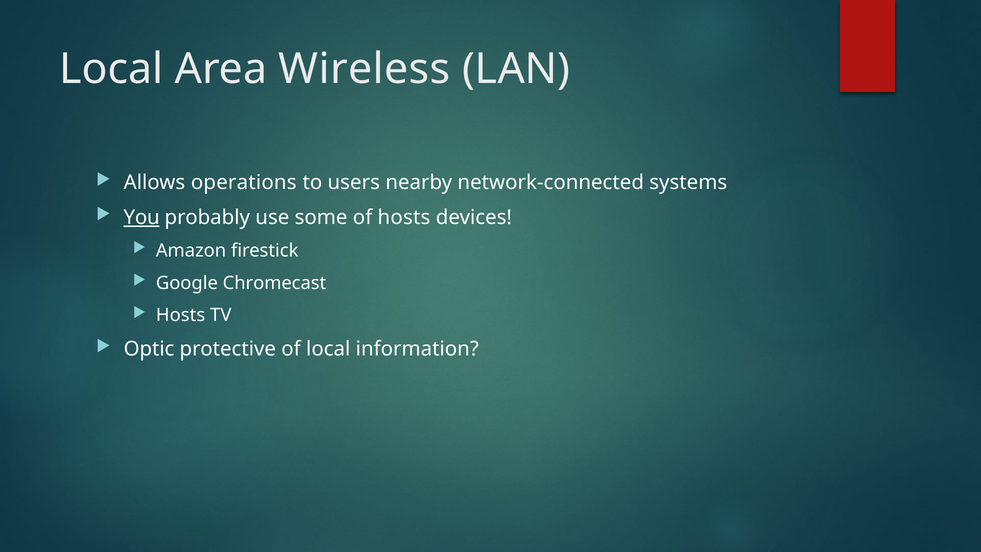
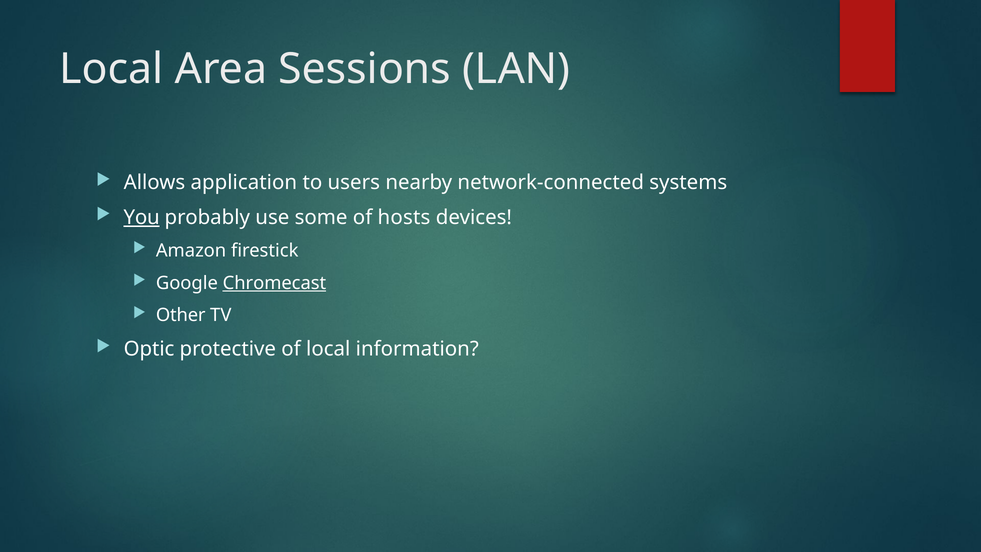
Wireless: Wireless -> Sessions (365, 69)
operations: operations -> application (244, 183)
Chromecast underline: none -> present (274, 283)
Hosts: Hosts -> Other (181, 315)
